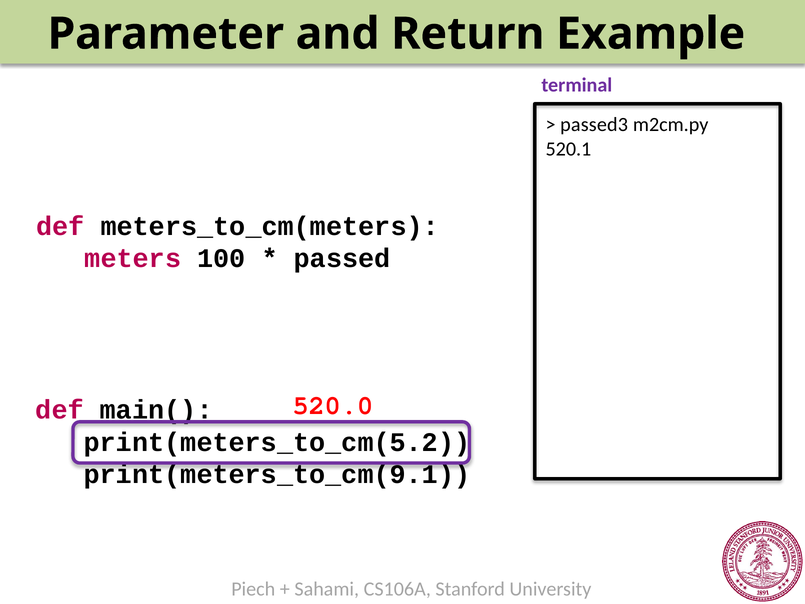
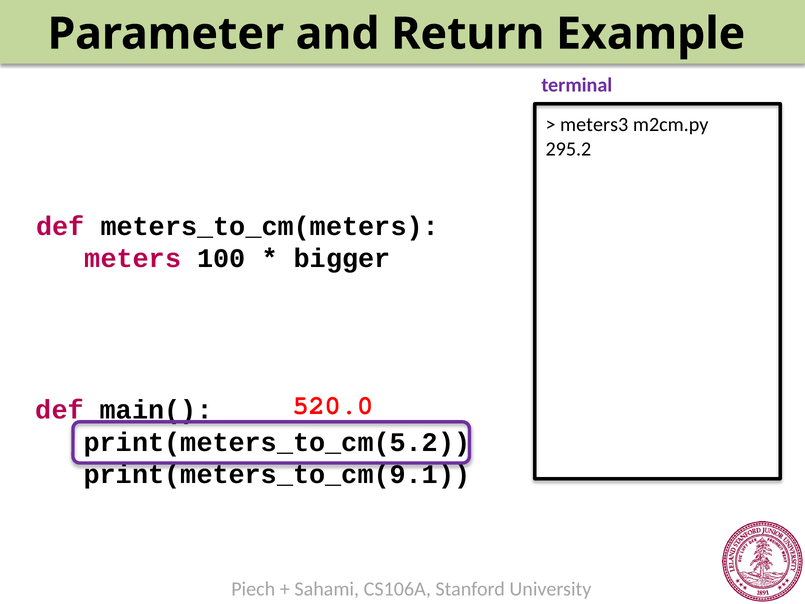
passed3: passed3 -> meters3 (594, 125)
520.1: 520.1 -> 295.2 (568, 149)
passed: passed -> bigger (342, 258)
